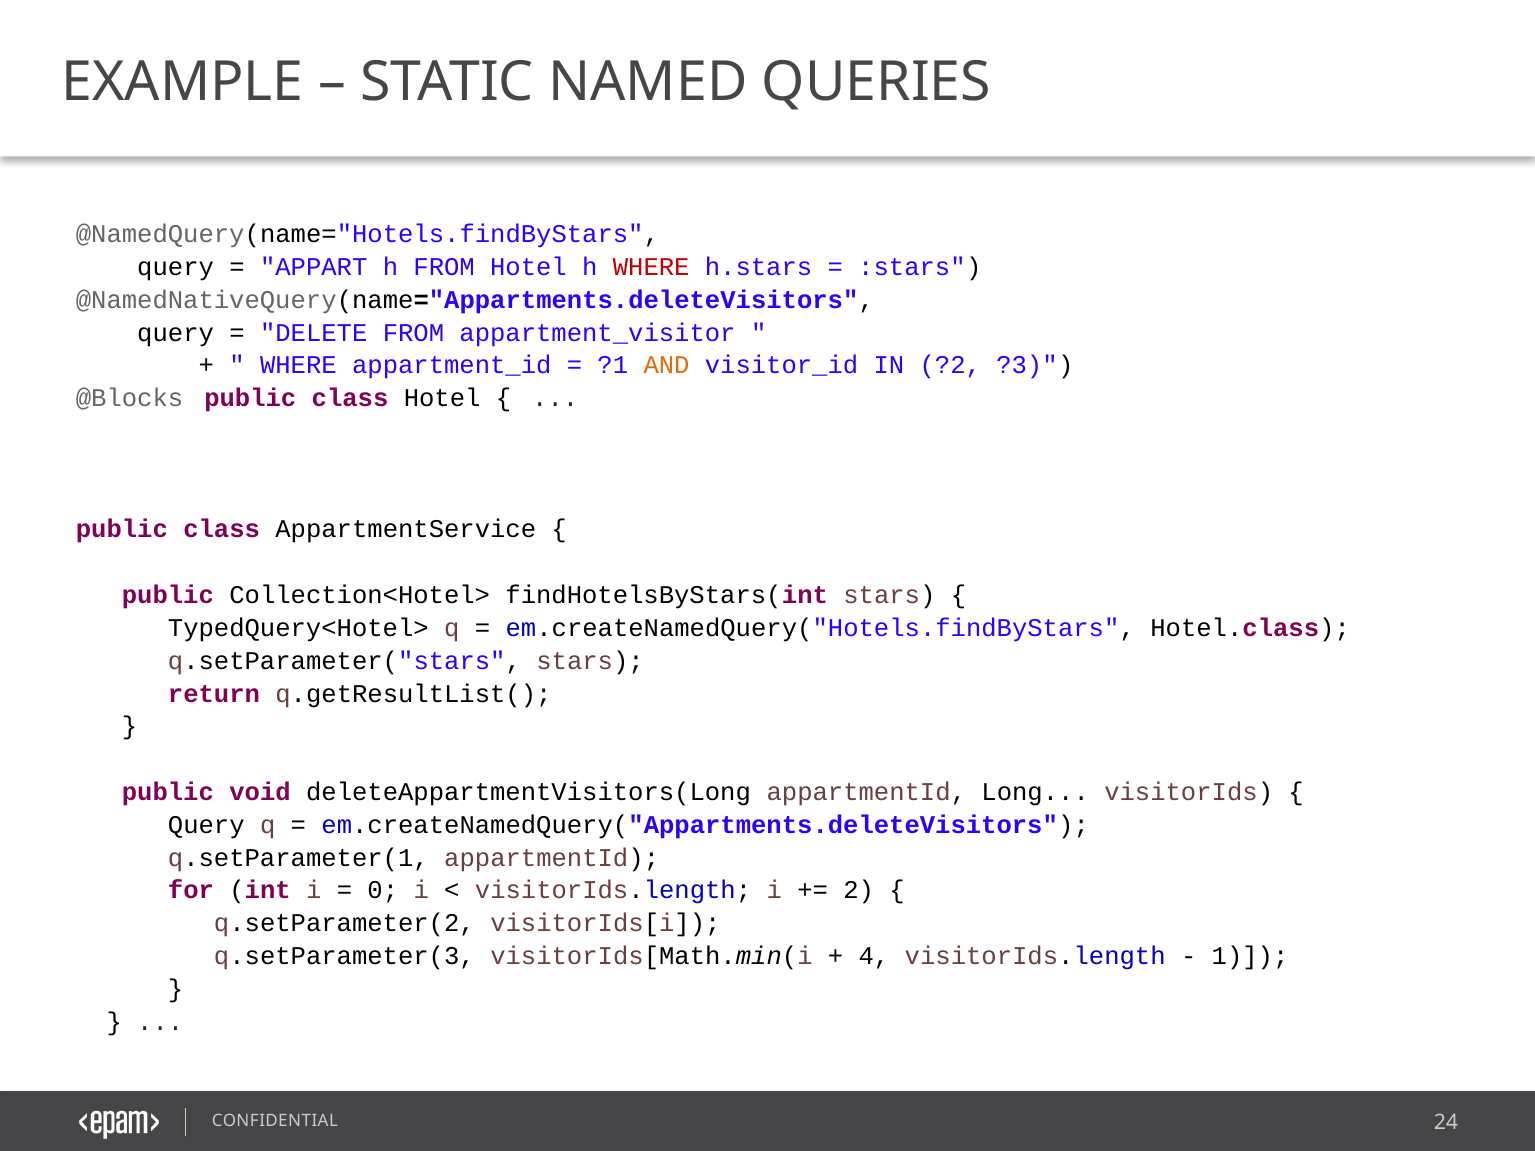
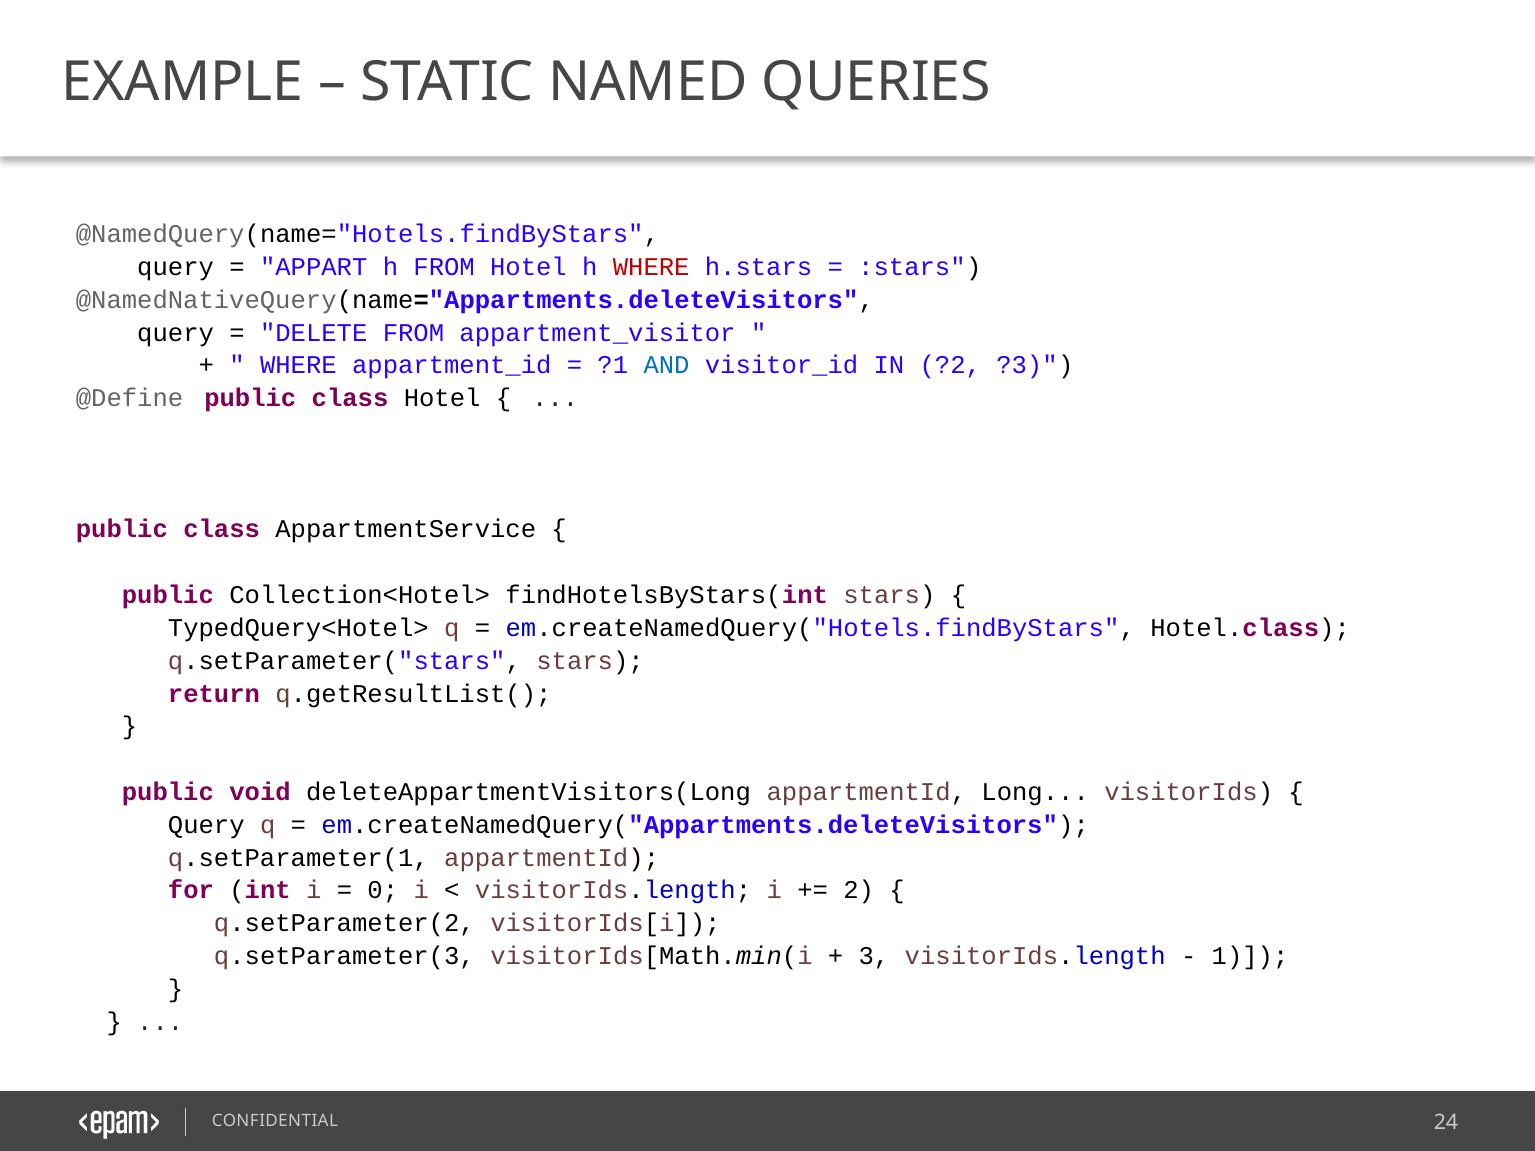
AND colour: orange -> blue (667, 366)
@Blocks: @Blocks -> @Define (130, 398)
4: 4 -> 3 (874, 956)
